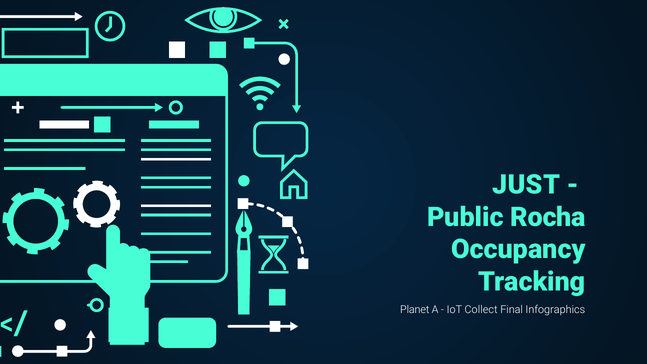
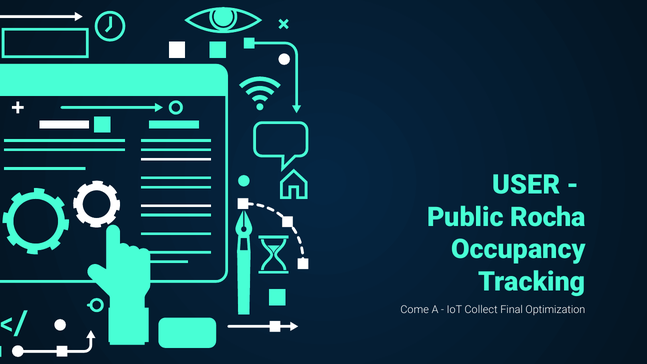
JUST: JUST -> USER (526, 185)
Planet: Planet -> Come (415, 310)
Infographics: Infographics -> Optimization (555, 310)
